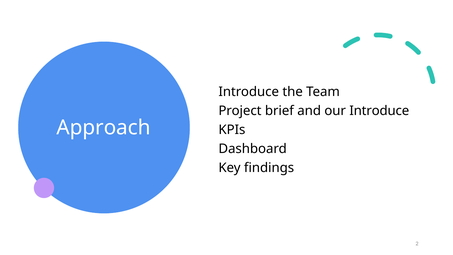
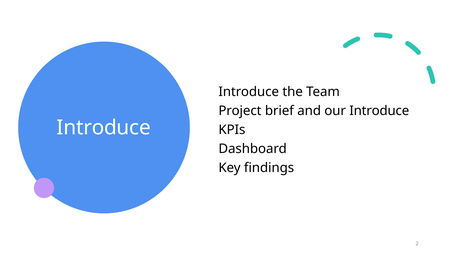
Approach: Approach -> Introduce (104, 127)
